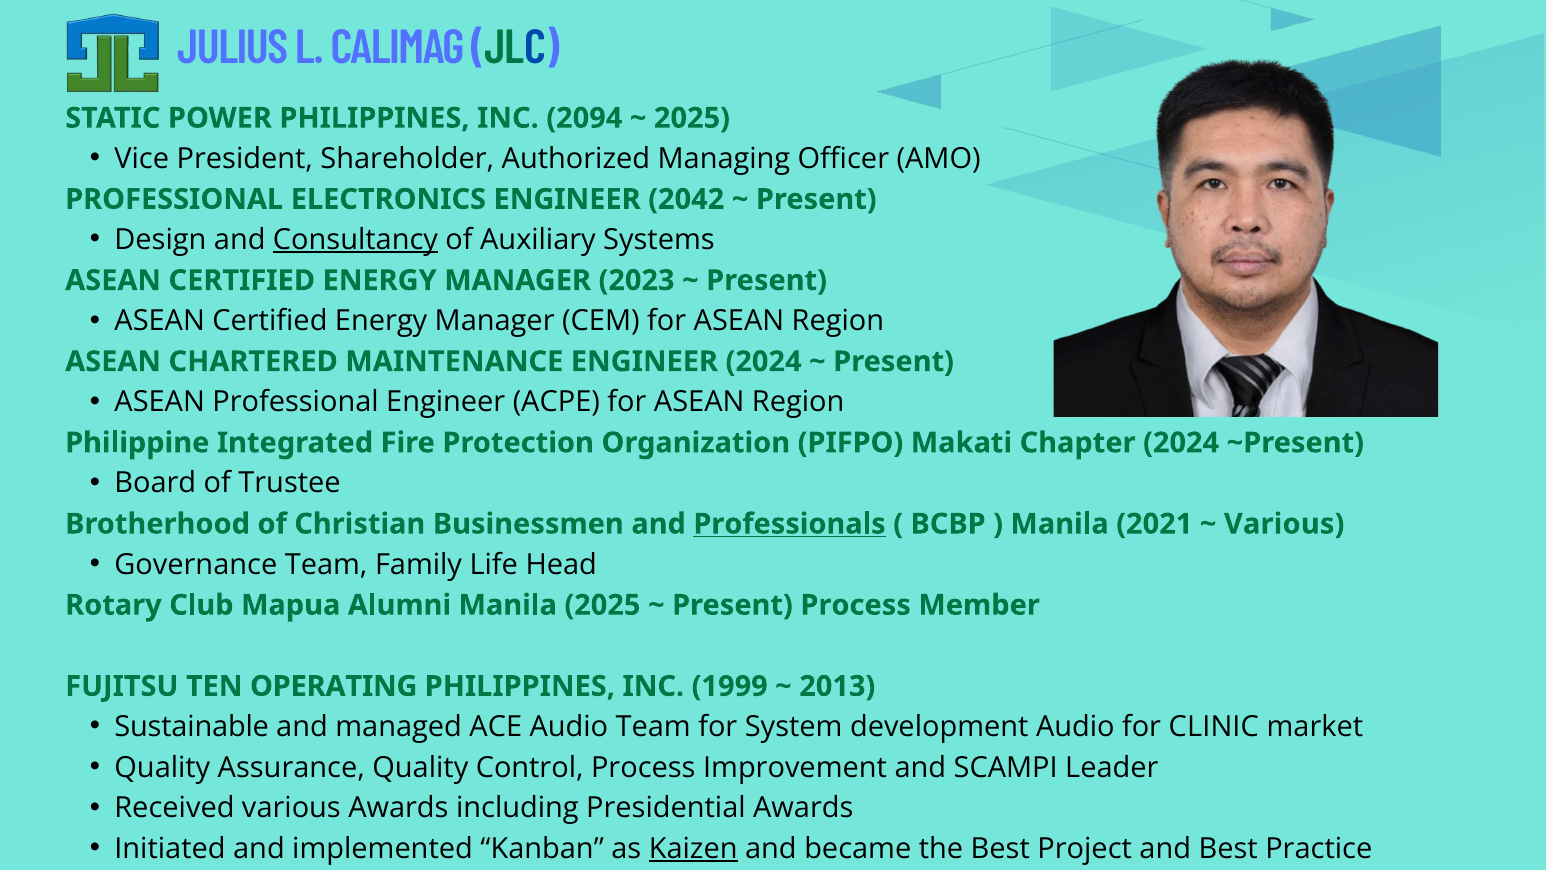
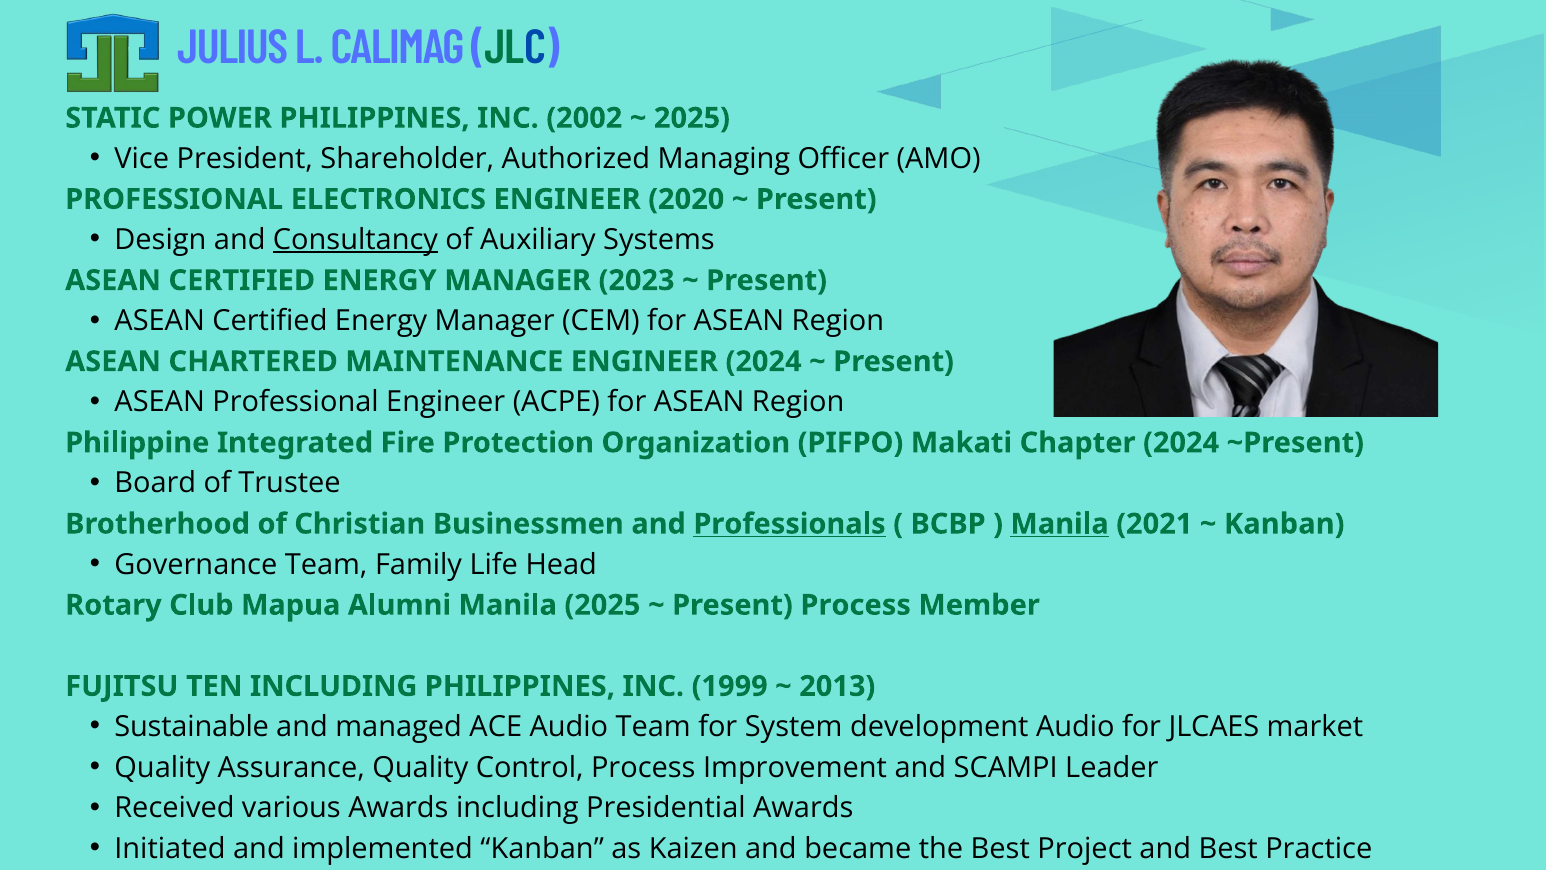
2094: 2094 -> 2002 (584, 118)
2042: 2042 -> 2020 (686, 199)
Manila underline: none -> present (1060, 524)
Various: Various -> Kanban (1284, 524)
TEN OPERATING: OPERATING -> INCLUDING (334, 686)
CLINIC: CLINIC -> JLCAES (1214, 727)
Kaizen underline: present -> none (693, 848)
